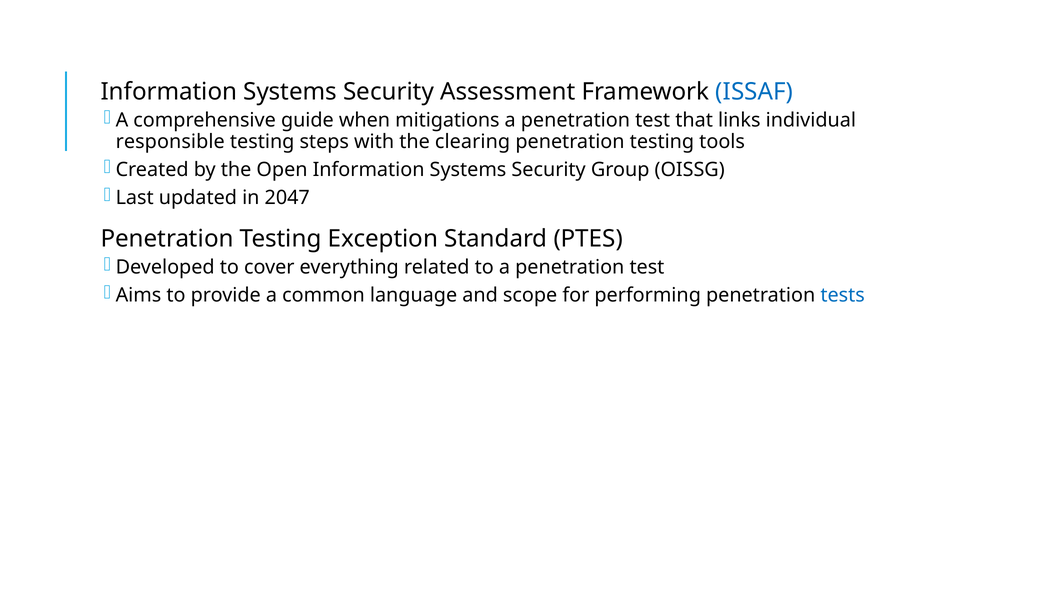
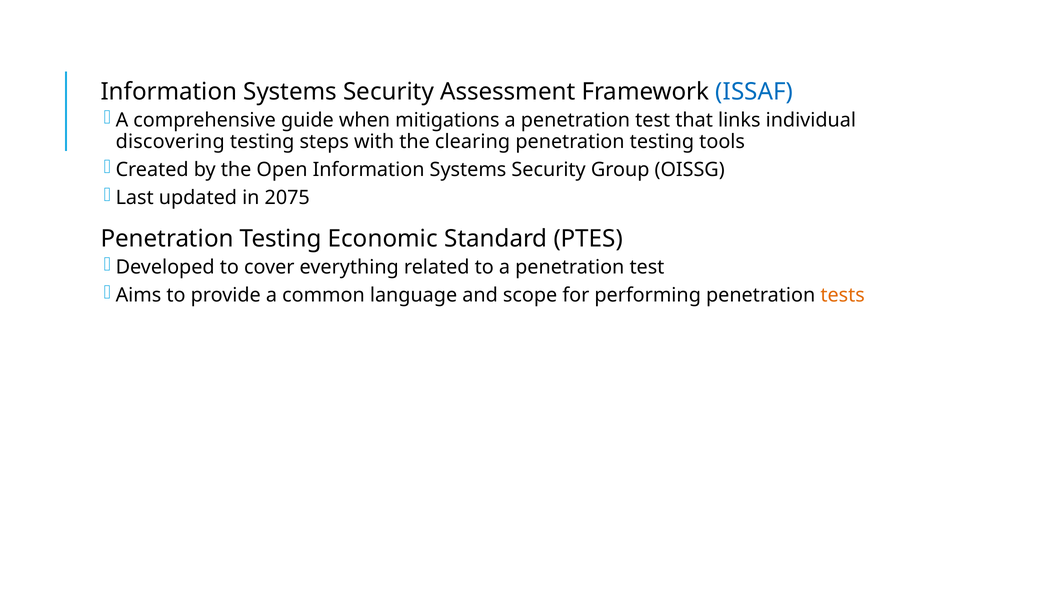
responsible: responsible -> discovering (170, 142)
2047: 2047 -> 2075 (287, 198)
Exception: Exception -> Economic (383, 239)
tests colour: blue -> orange (843, 295)
